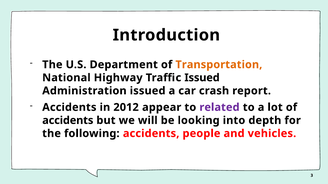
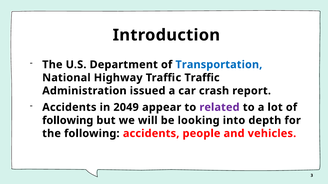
Transportation colour: orange -> blue (219, 65)
Traffic Issued: Issued -> Traffic (202, 78)
2012: 2012 -> 2049 (126, 108)
accidents: accidents -> following (68, 121)
